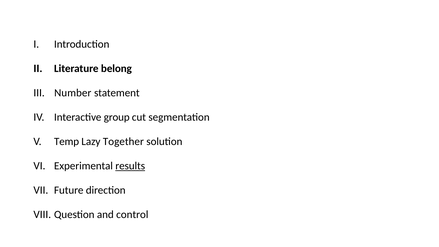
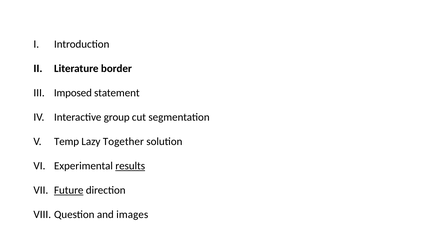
belong: belong -> border (116, 68)
Number: Number -> Imposed (73, 93)
Future underline: none -> present (69, 190)
control: control -> images (132, 214)
